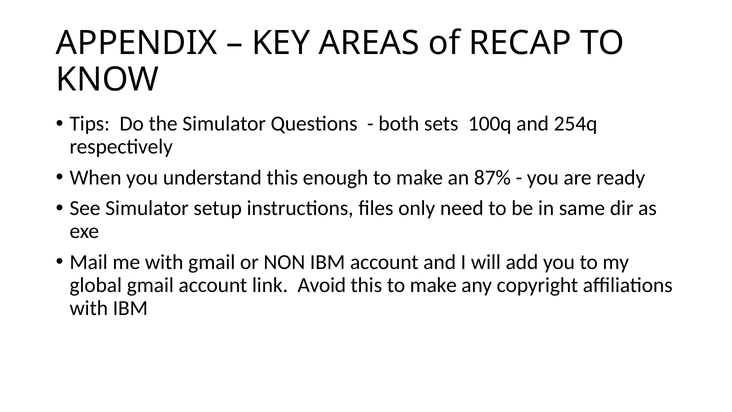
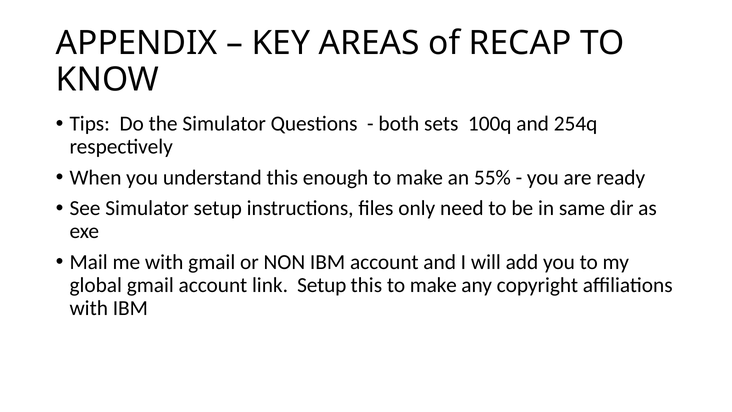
87%: 87% -> 55% (492, 178)
link Avoid: Avoid -> Setup (322, 285)
